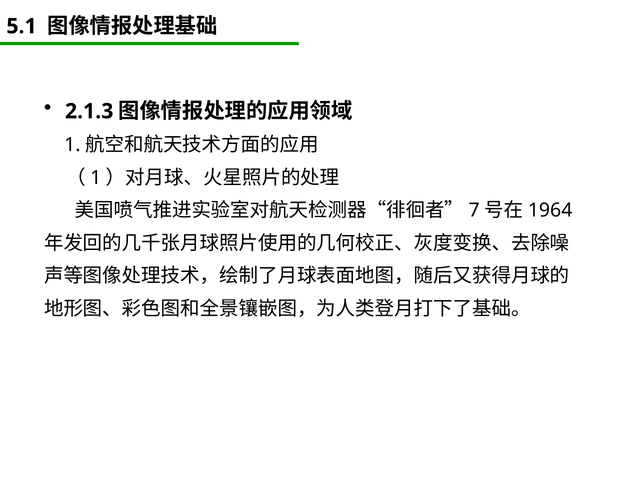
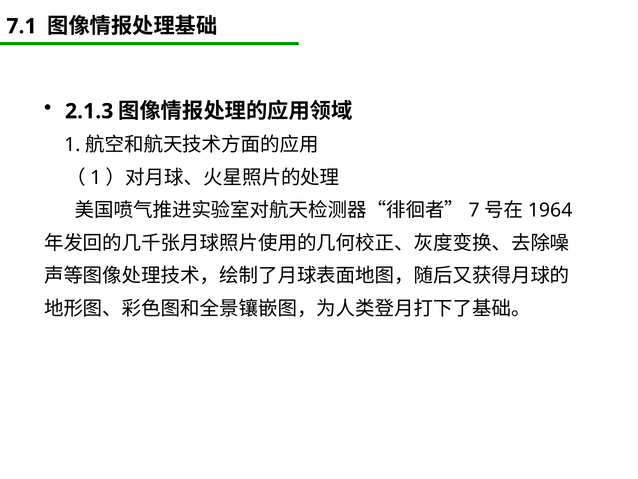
5.1: 5.1 -> 7.1 (22, 26)
